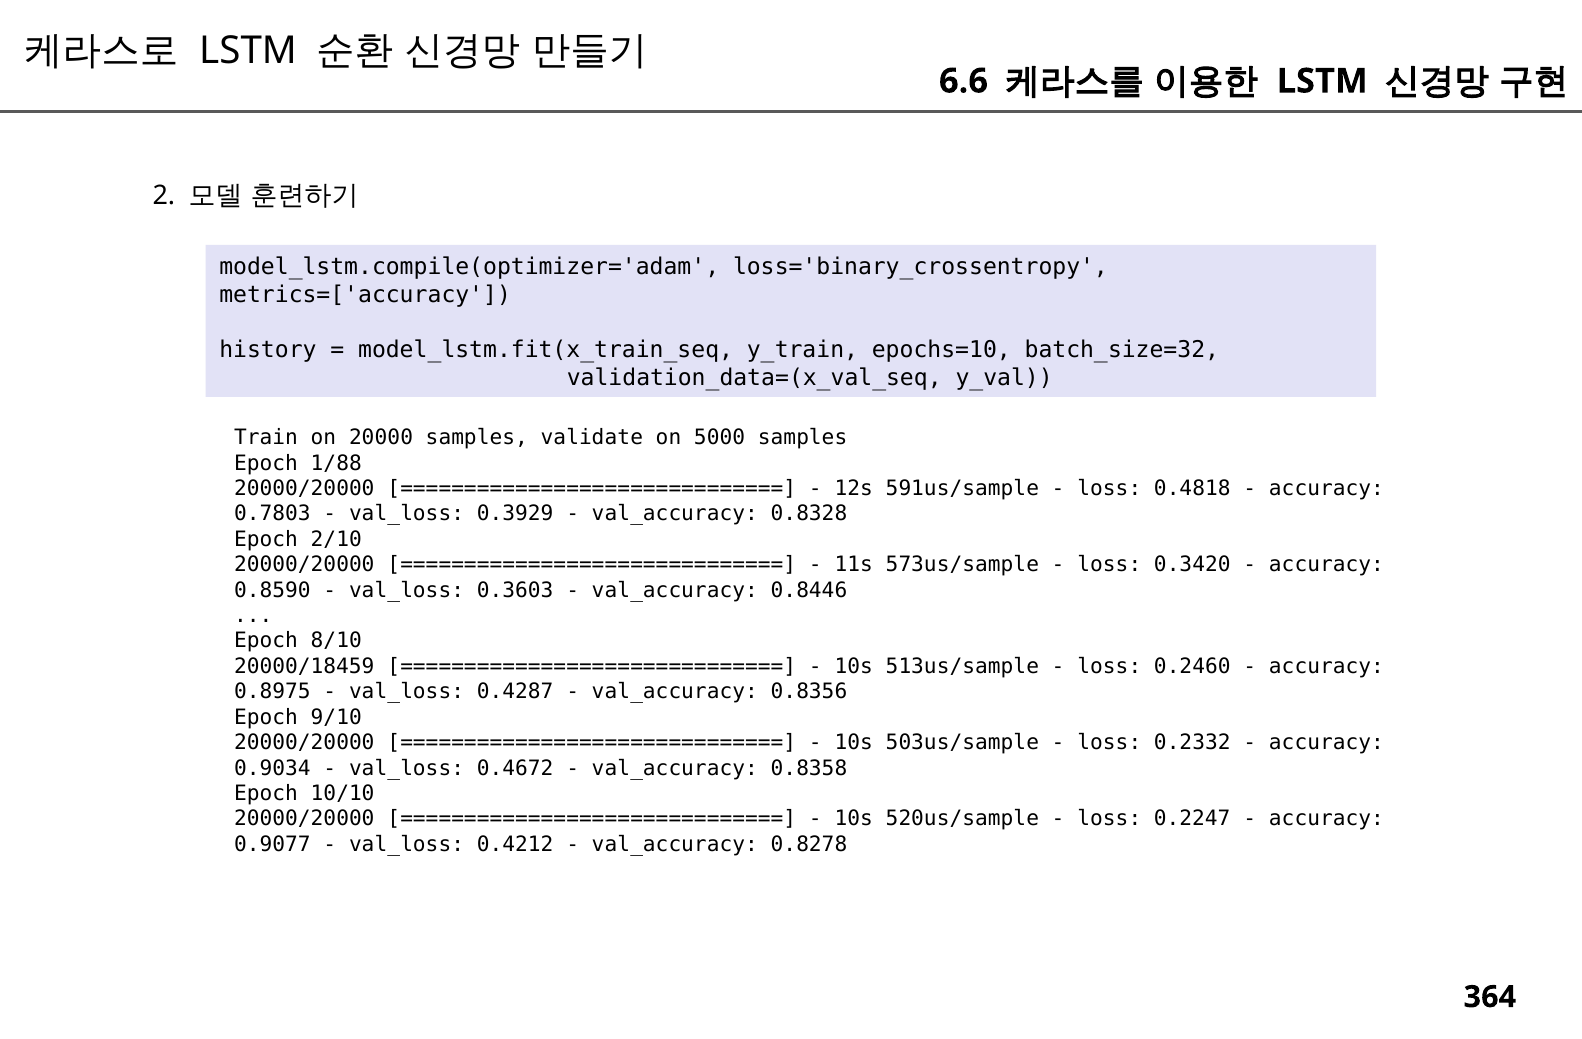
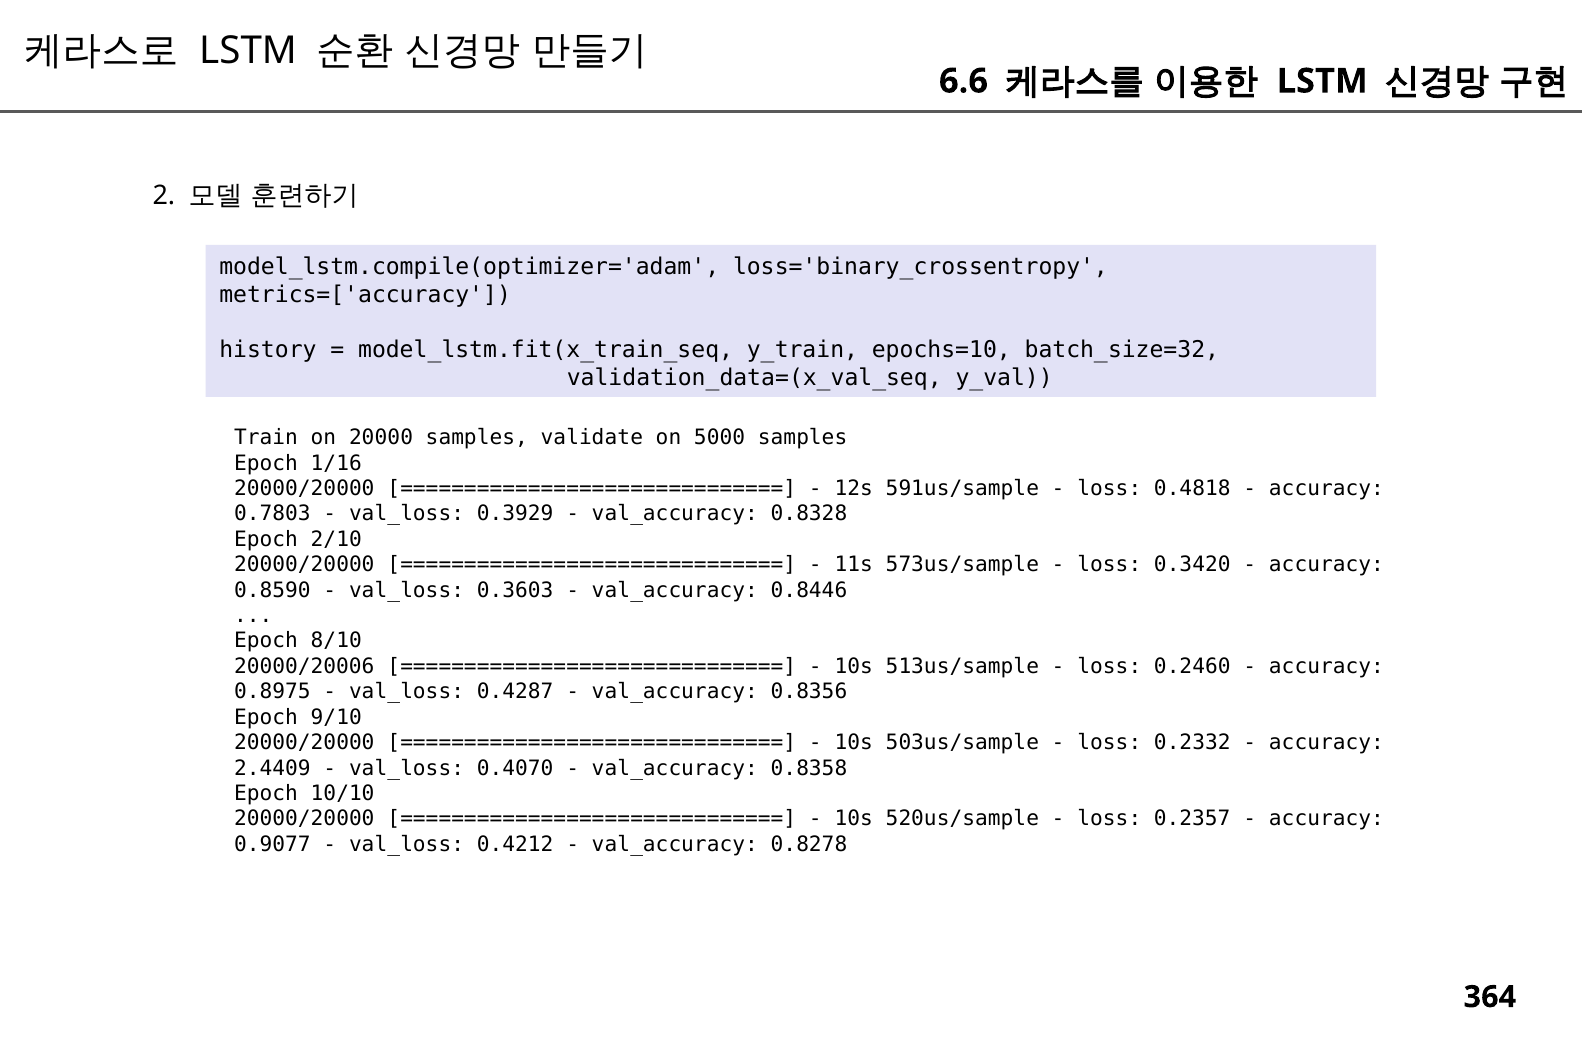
1/88: 1/88 -> 1/16 (336, 463)
20000/18459: 20000/18459 -> 20000/20006 (304, 666)
0.9034: 0.9034 -> 2.4409 (272, 768)
0.4672: 0.4672 -> 0.4070 (515, 768)
0.2247: 0.2247 -> 0.2357 (1192, 819)
